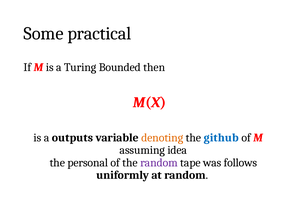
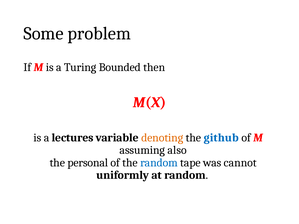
practical: practical -> problem (99, 33)
outputs: outputs -> lectures (73, 138)
idea: idea -> also (177, 150)
random colour: purple -> blue (159, 163)
follows: follows -> cannot (240, 163)
